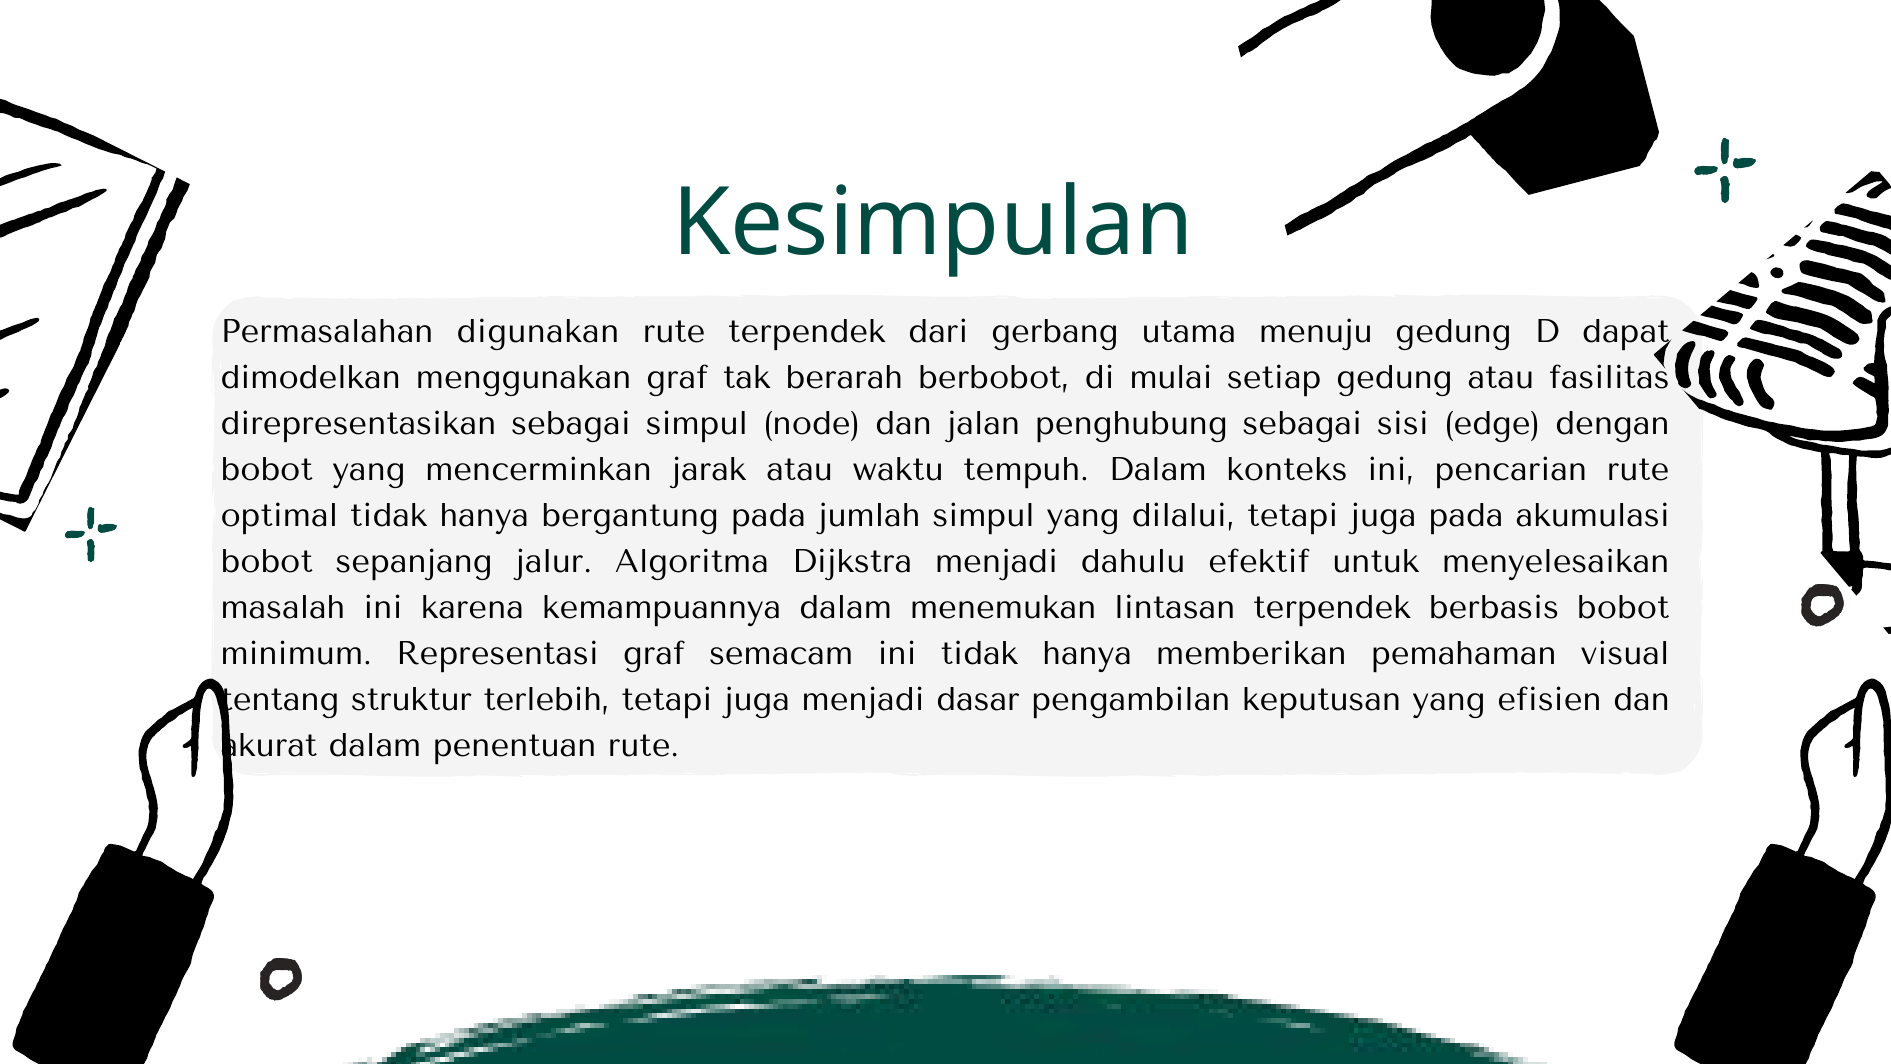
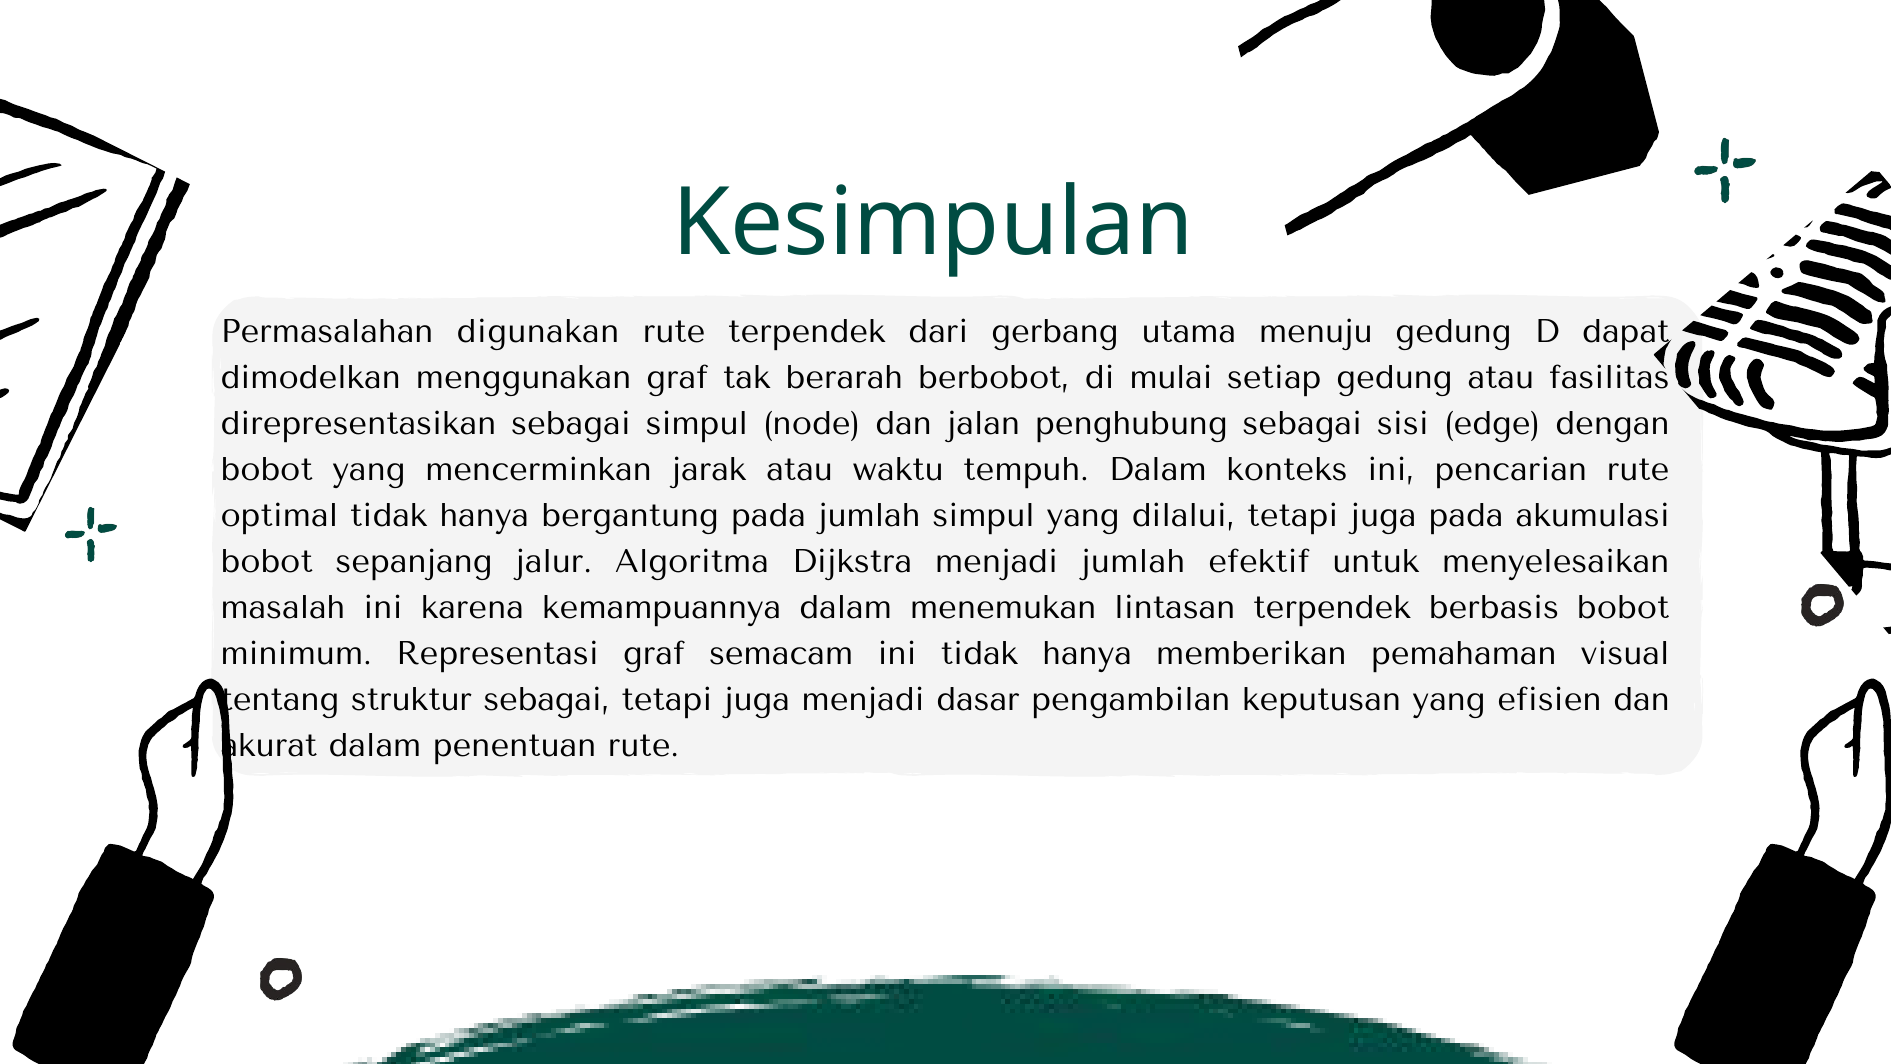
menjadi dahulu: dahulu -> jumlah (1133, 561)
struktur terlebih: terlebih -> sebagai (547, 699)
